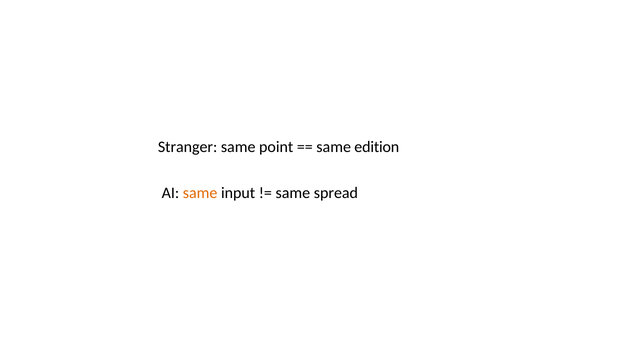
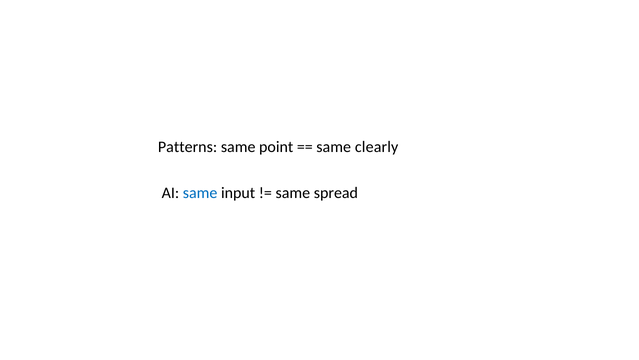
Stranger: Stranger -> Patterns (188, 147)
edition: edition -> clearly (377, 147)
same colour: orange -> blue (200, 193)
